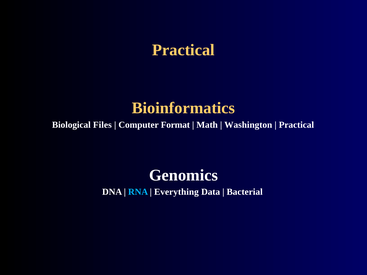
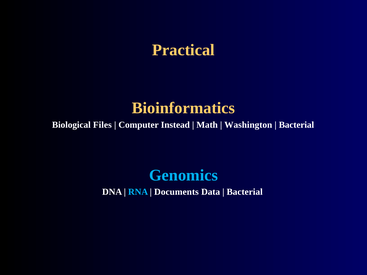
Format: Format -> Instead (175, 125)
Practical: Practical -> Bacterial (296, 125)
Genomics colour: white -> light blue (183, 175)
Everything: Everything -> Documents (176, 192)
